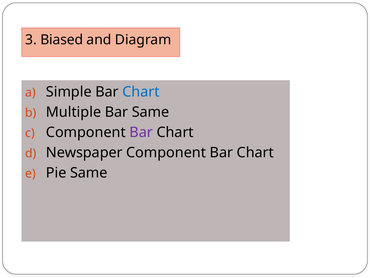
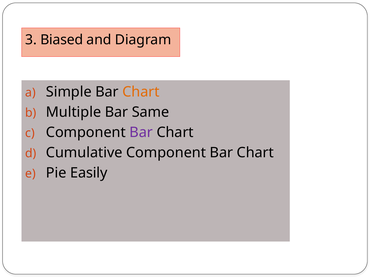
Chart colour: blue -> orange (141, 92)
Newspaper: Newspaper -> Cumulative (84, 152)
Pie Same: Same -> Easily (89, 173)
